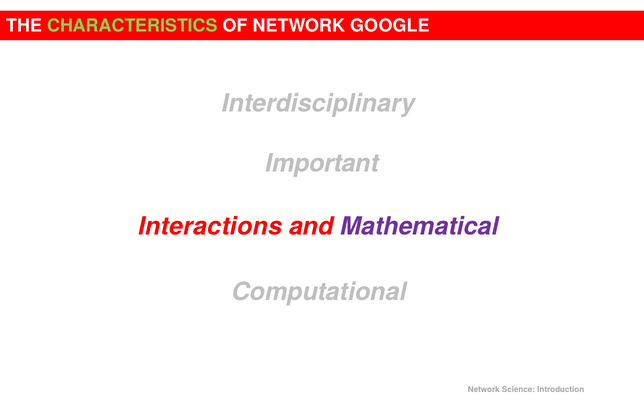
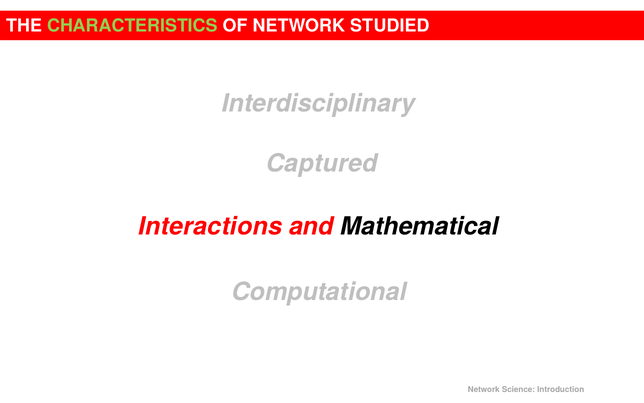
GOOGLE: GOOGLE -> STUDIED (390, 26)
Important: Important -> Captured (322, 163)
Mathematical colour: purple -> black (419, 226)
